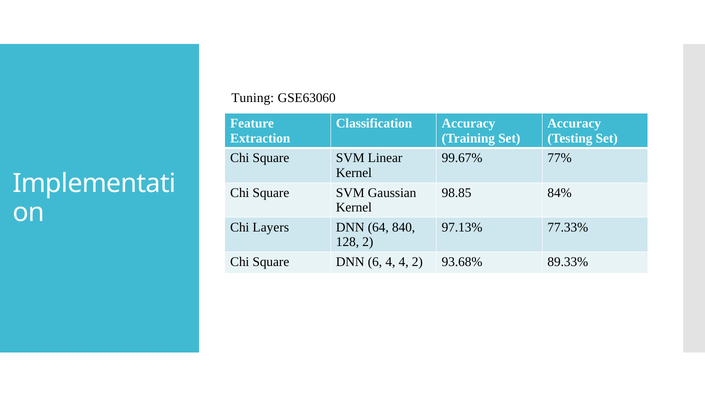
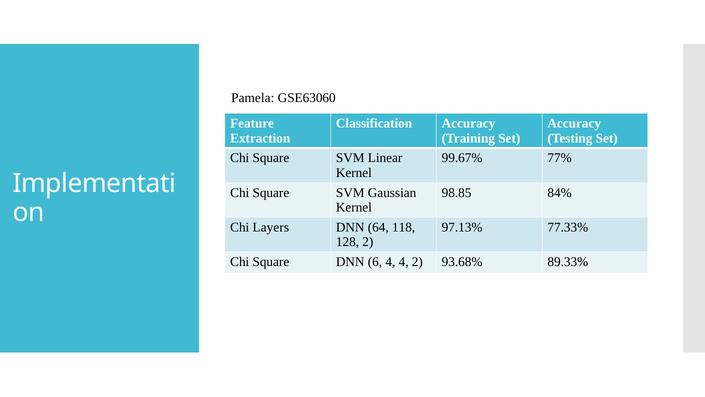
Tuning: Tuning -> Pamela (253, 98)
840: 840 -> 118 (404, 227)
